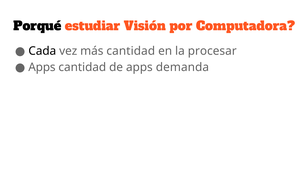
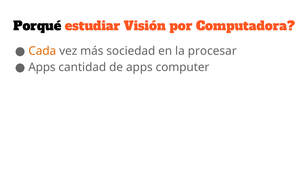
Cada colour: black -> orange (42, 51)
más cantidad: cantidad -> sociedad (131, 51)
demanda: demanda -> computer (182, 67)
